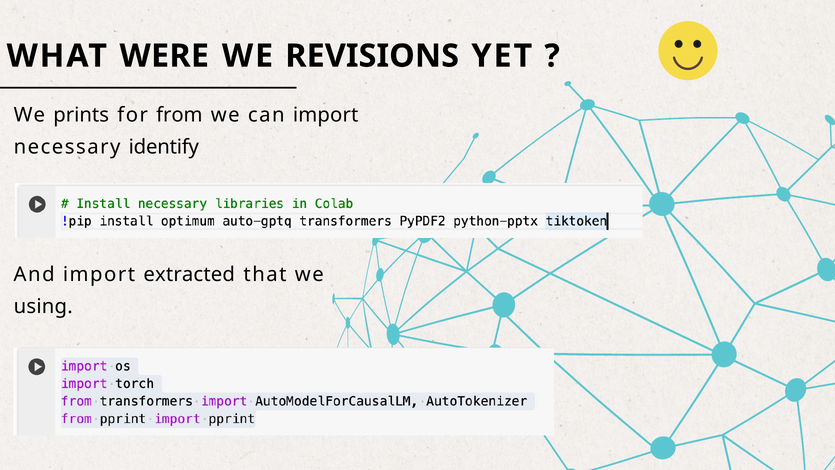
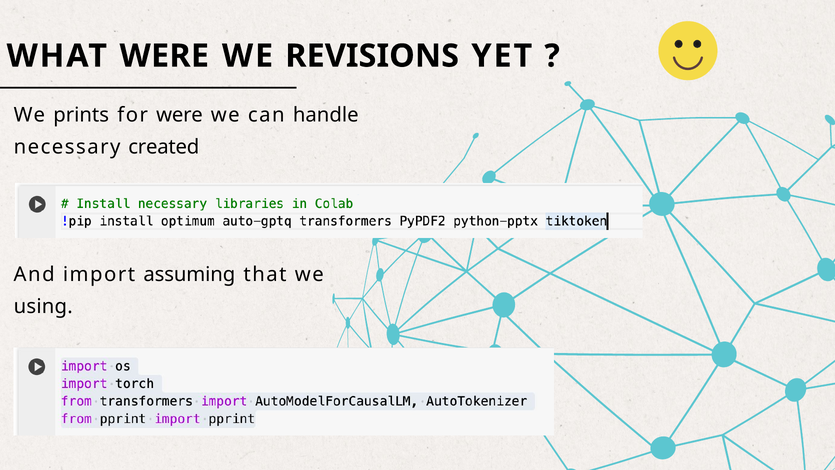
for from: from -> were (179, 115)
can import: import -> handle (326, 115)
identify: identify -> created (164, 147)
extracted: extracted -> assuming (189, 274)
